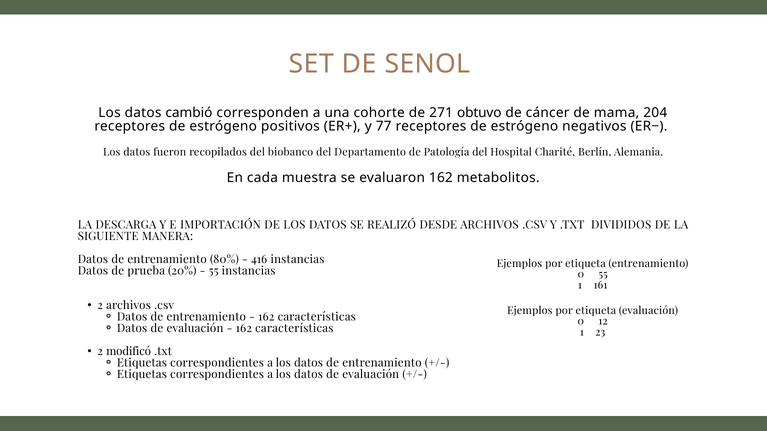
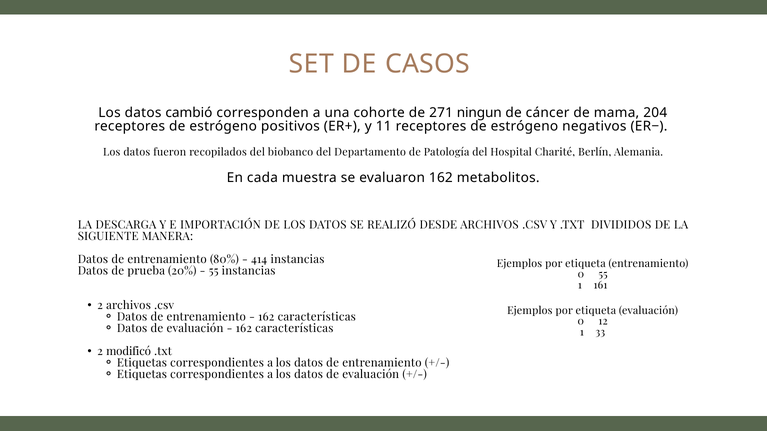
SENOL: SENOL -> CASOS (427, 64)
obtuvo: obtuvo -> ningun (479, 113)
77: 77 -> 11 (384, 126)
416: 416 -> 414 (259, 260)
23: 23 -> 33 (600, 332)
